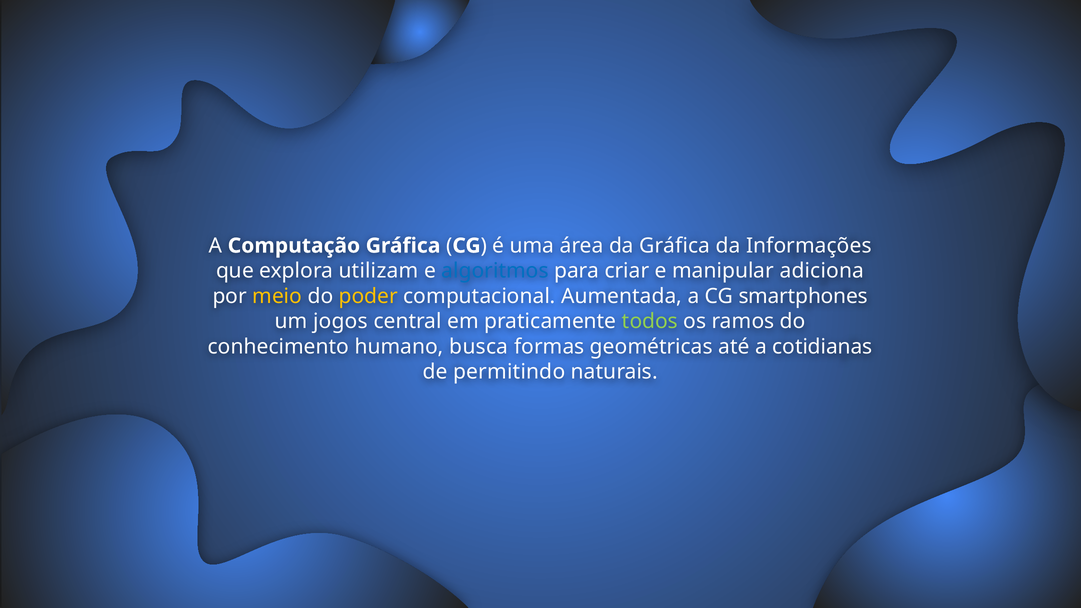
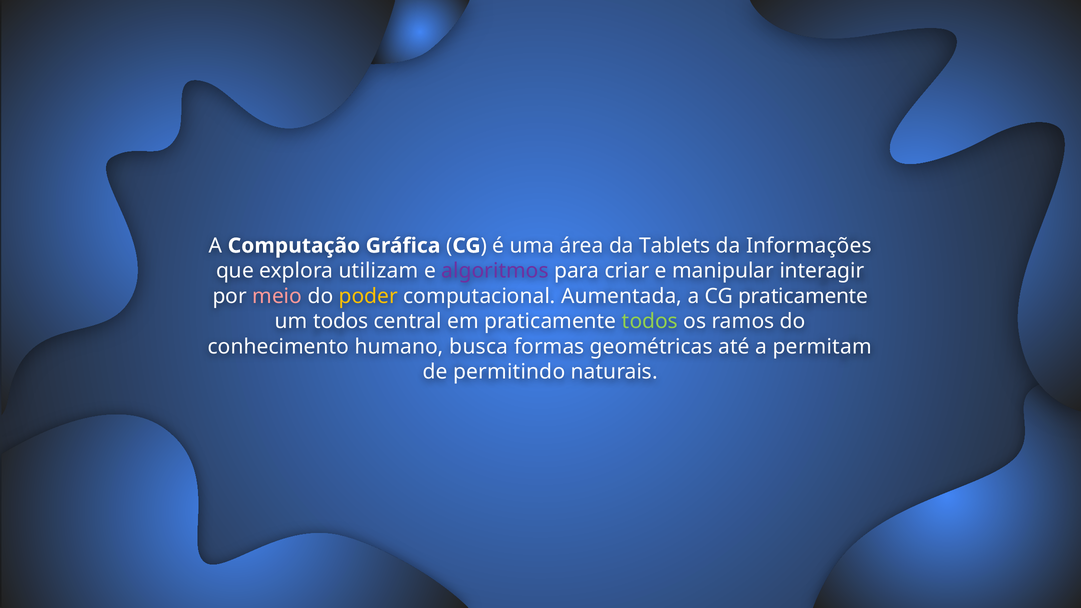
da Gráfica: Gráfica -> Tablets (675, 246)
algoritmos colour: blue -> purple (495, 271)
adiciona: adiciona -> interagir (822, 271)
meio colour: yellow -> pink (277, 296)
CG smartphones: smartphones -> praticamente (803, 296)
um jogos: jogos -> todos (341, 321)
cotidianas: cotidianas -> permitam (822, 347)
